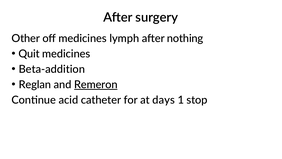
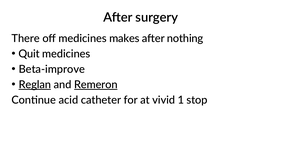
Other: Other -> There (26, 38)
lymph: lymph -> makes (124, 38)
Beta-addition: Beta-addition -> Beta-improve (52, 69)
Reglan underline: none -> present (35, 84)
days: days -> vivid (164, 100)
